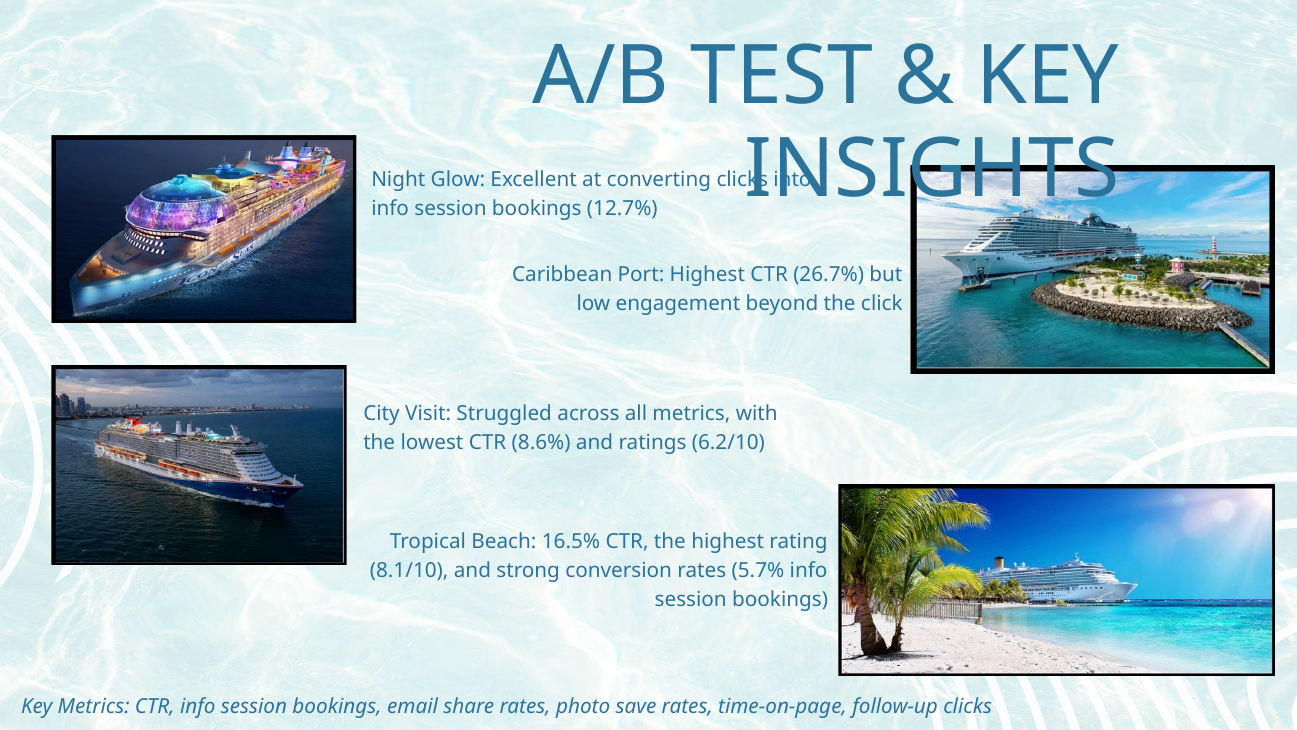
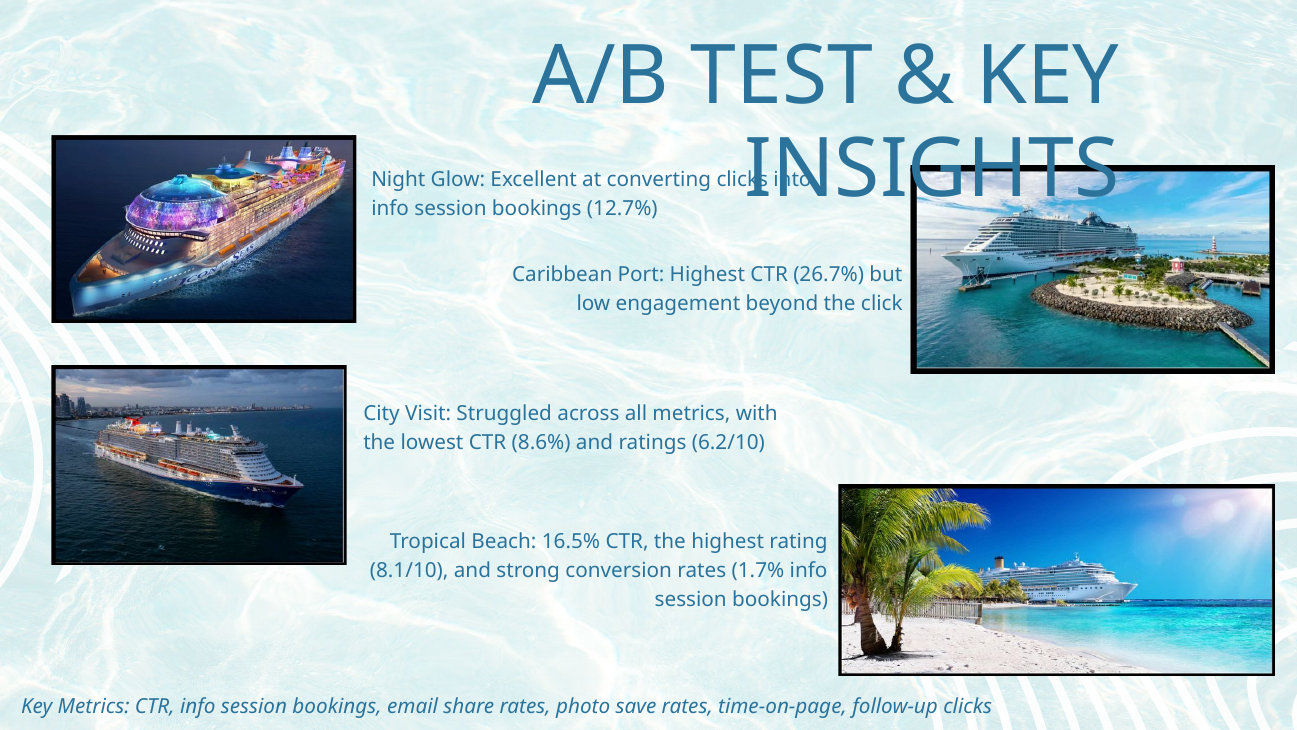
5.7%: 5.7% -> 1.7% (758, 570)
